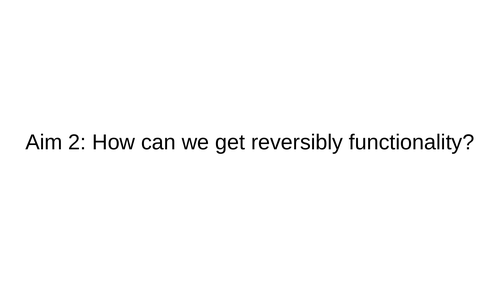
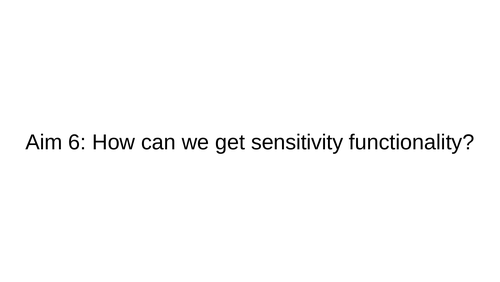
2: 2 -> 6 (77, 142)
reversibly: reversibly -> sensitivity (297, 142)
